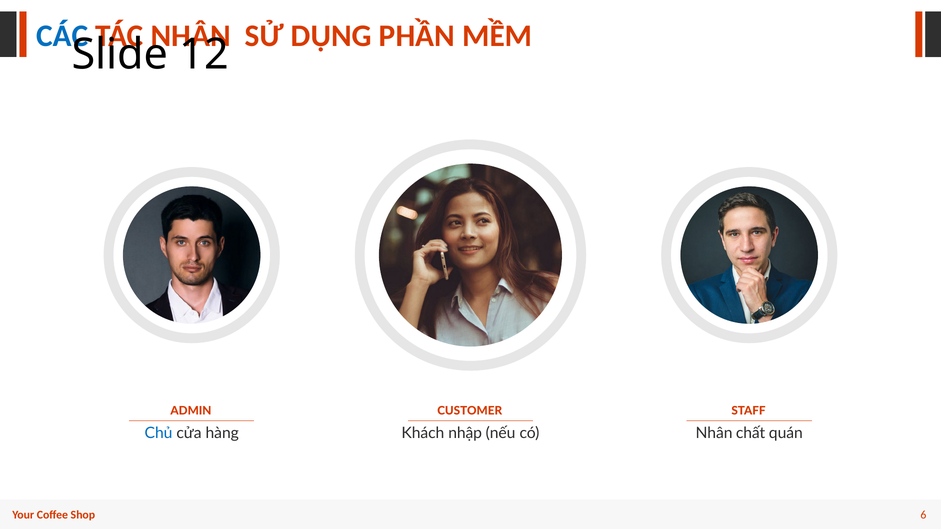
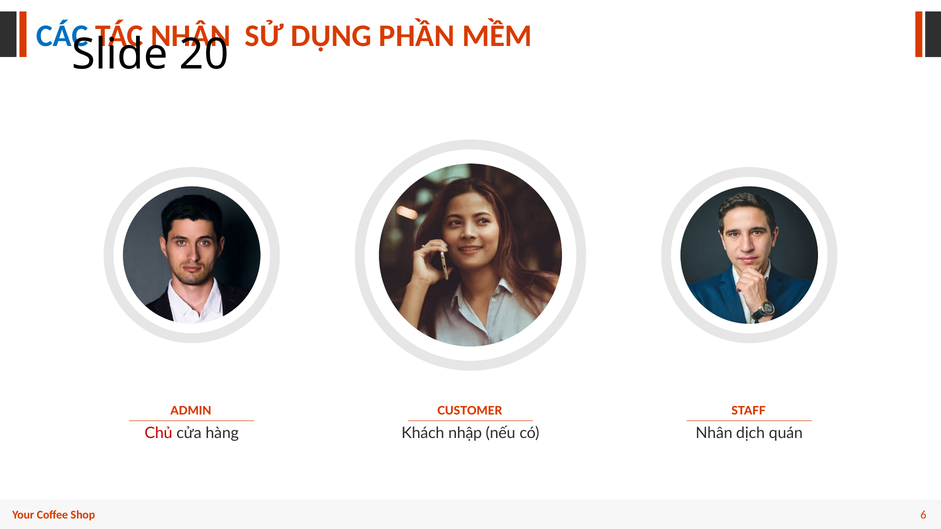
12: 12 -> 20 (204, 55)
Chủ colour: blue -> red (159, 433)
chất: chất -> dịch (750, 433)
